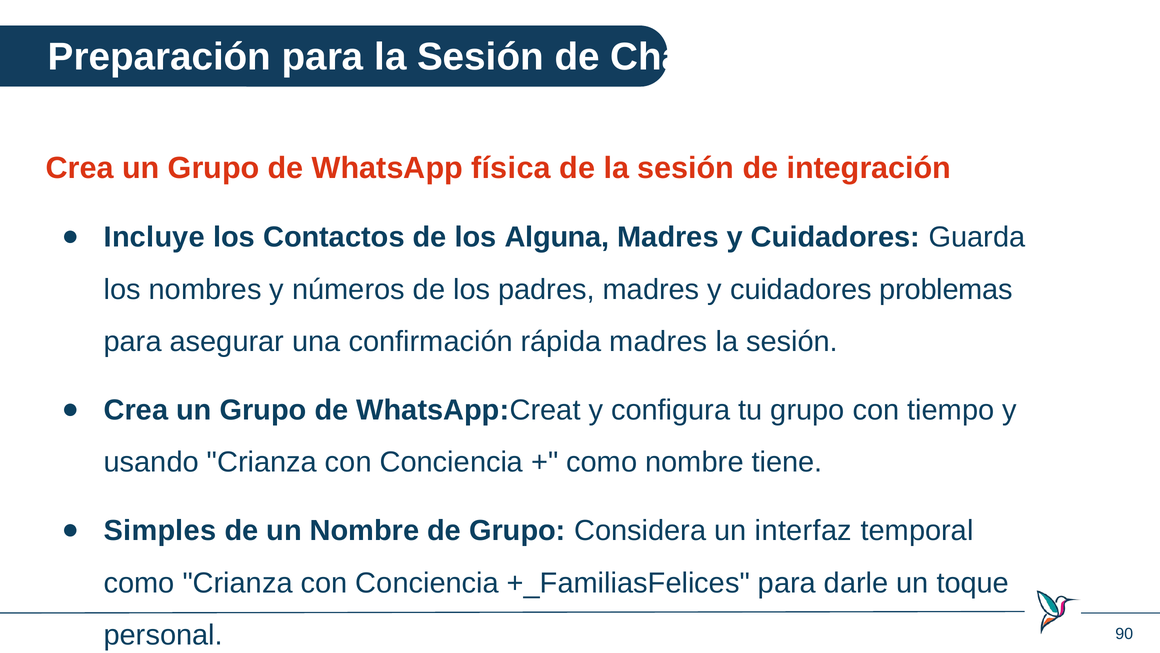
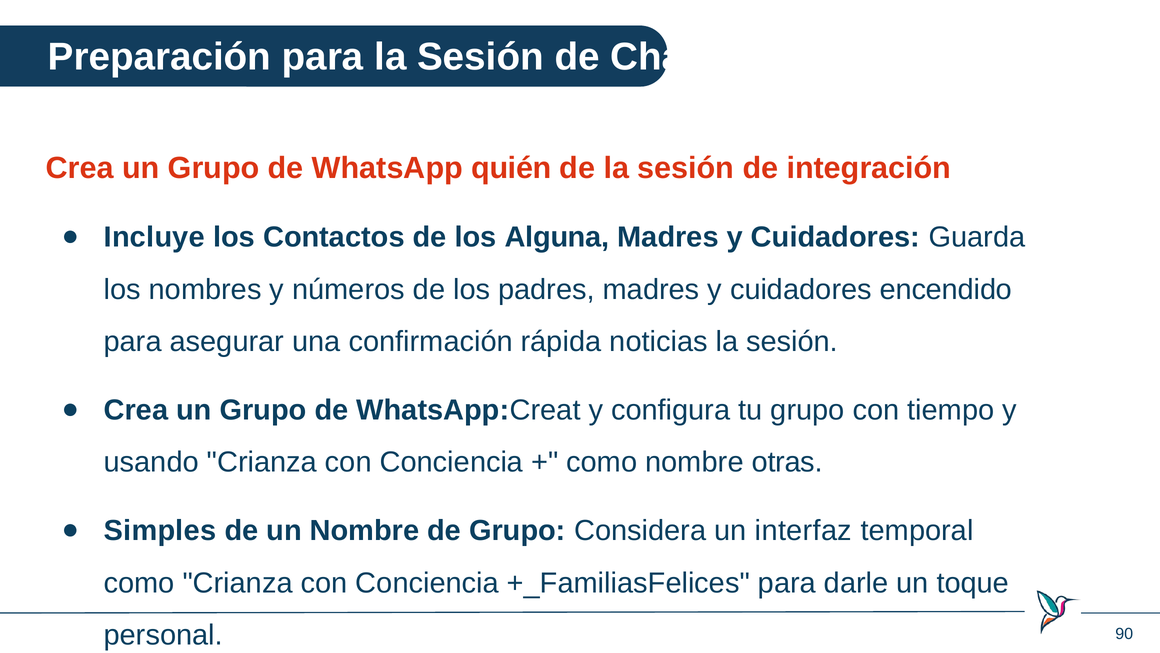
física: física -> quién (511, 168)
problemas: problemas -> encendido (946, 289)
rápida madres: madres -> noticias (659, 342)
tiene: tiene -> otras (787, 462)
